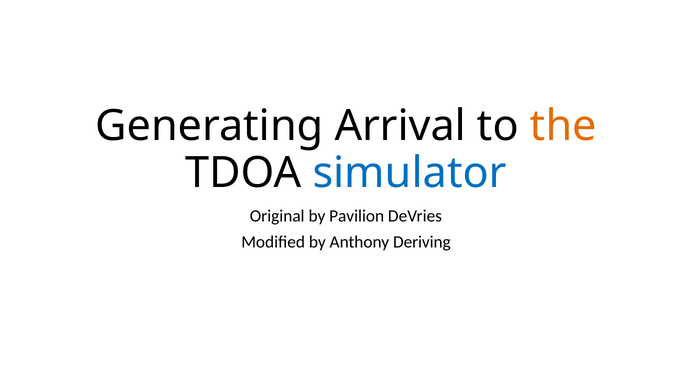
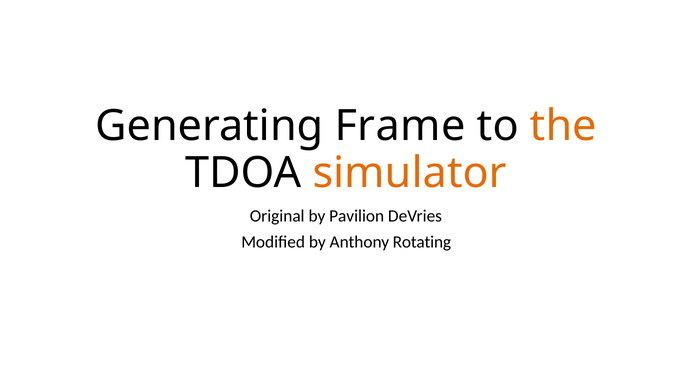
Arrival: Arrival -> Frame (400, 126)
simulator colour: blue -> orange (410, 173)
Deriving: Deriving -> Rotating (422, 242)
